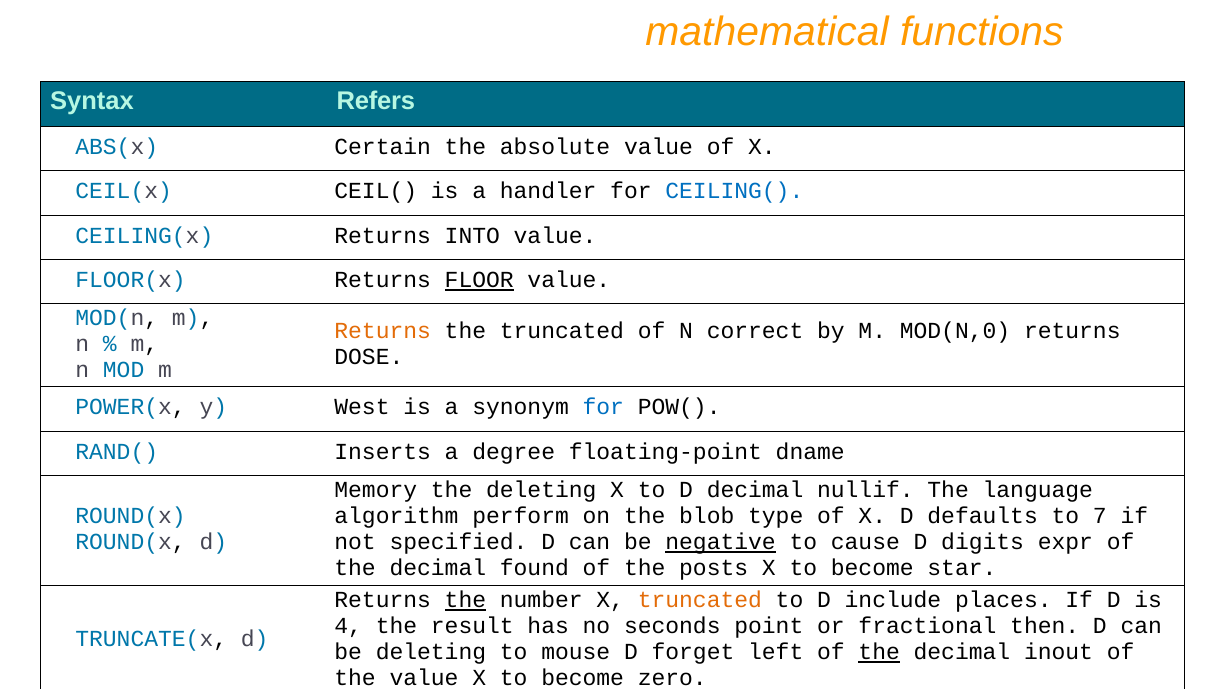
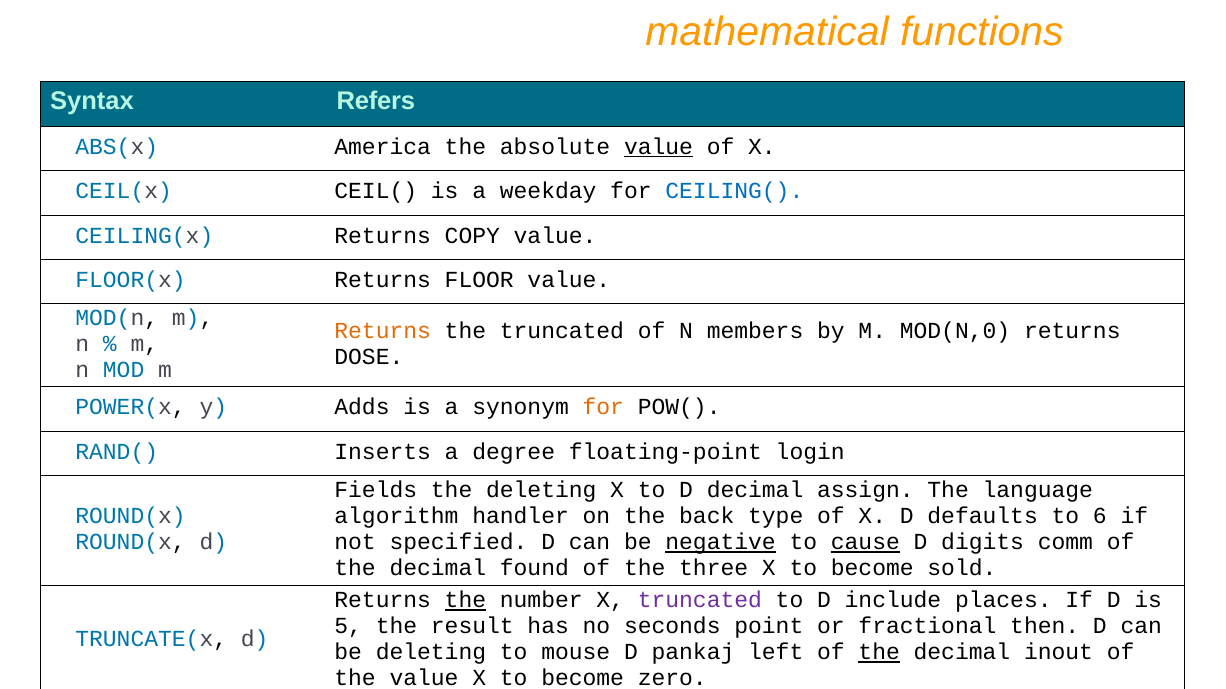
Certain: Certain -> America (383, 147)
value underline: none -> present (659, 147)
handler: handler -> weekday (548, 191)
INTO: INTO -> COPY (472, 236)
FLOOR underline: present -> none (479, 280)
correct: correct -> members (755, 331)
West: West -> Adds (362, 408)
for colour: blue -> orange (603, 408)
dname: dname -> login (810, 452)
Memory: Memory -> Fields (376, 490)
nullif: nullif -> assign (865, 490)
perform: perform -> handler (521, 516)
blob: blob -> back (707, 516)
7: 7 -> 6 (1100, 516)
cause underline: none -> present (865, 543)
expr: expr -> comm (1065, 543)
posts: posts -> three (714, 569)
star: star -> sold (962, 569)
truncated colour: orange -> purple (700, 601)
4: 4 -> 5 (348, 627)
forget: forget -> pankaj (693, 653)
